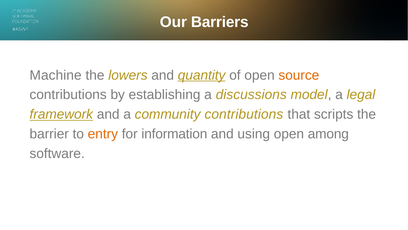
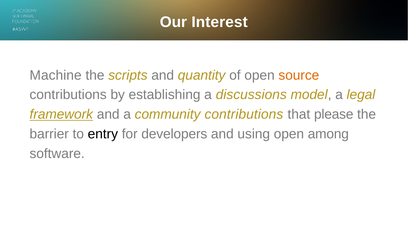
Barriers: Barriers -> Interest (220, 22)
lowers: lowers -> scripts (128, 75)
quantity underline: present -> none (202, 75)
scripts: scripts -> please (334, 114)
entry colour: orange -> black (103, 134)
information: information -> developers (174, 134)
